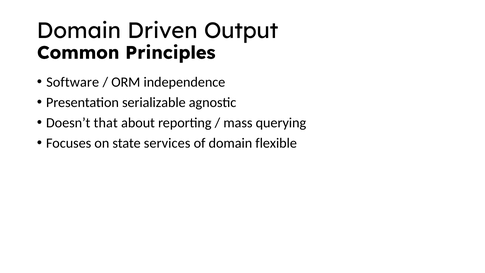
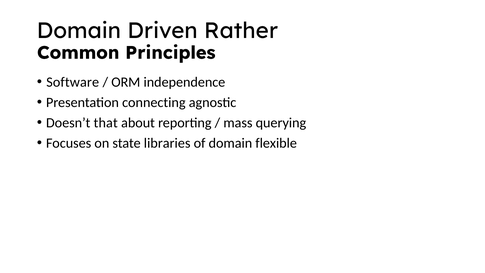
Output: Output -> Rather (241, 31)
serializable: serializable -> connecting (154, 102)
services: services -> libraries (167, 143)
